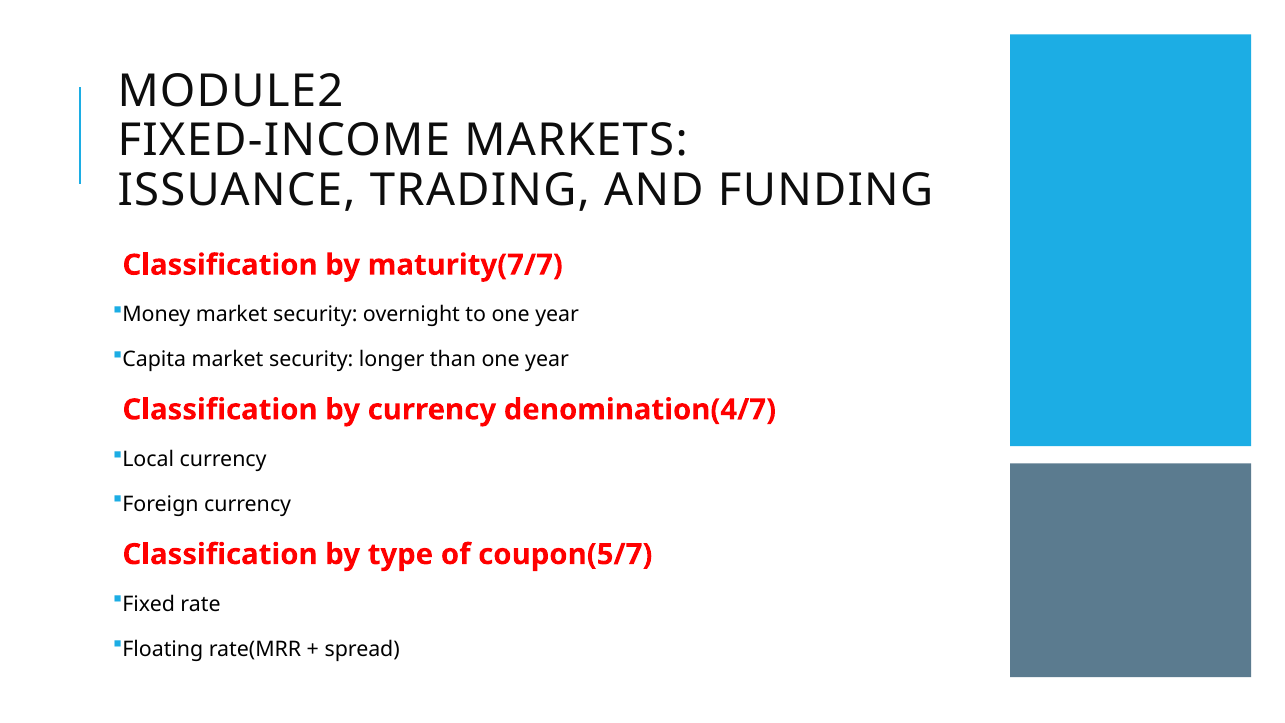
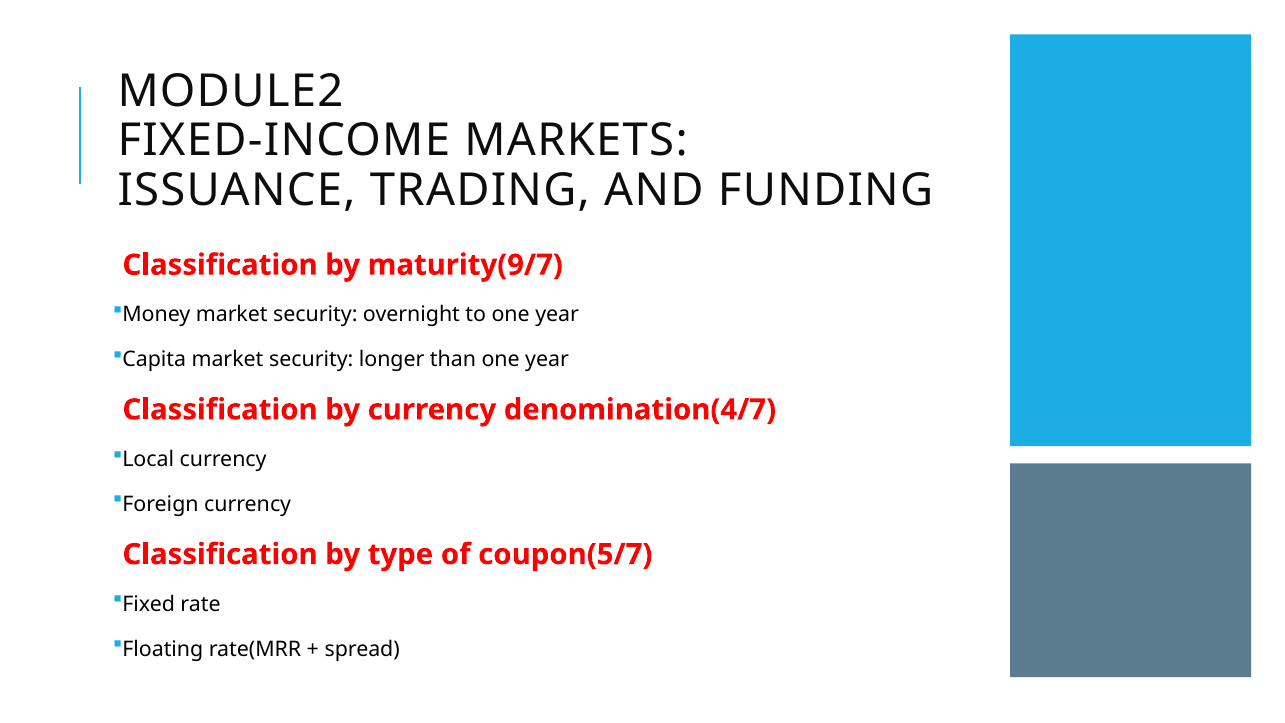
maturity(7/7: maturity(7/7 -> maturity(9/7 (465, 265)
